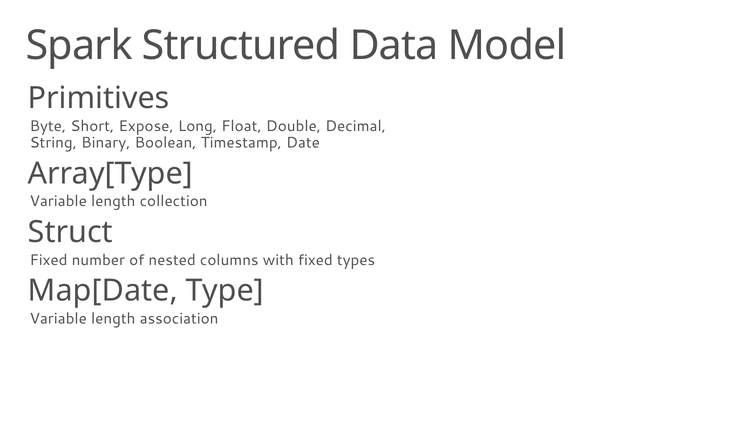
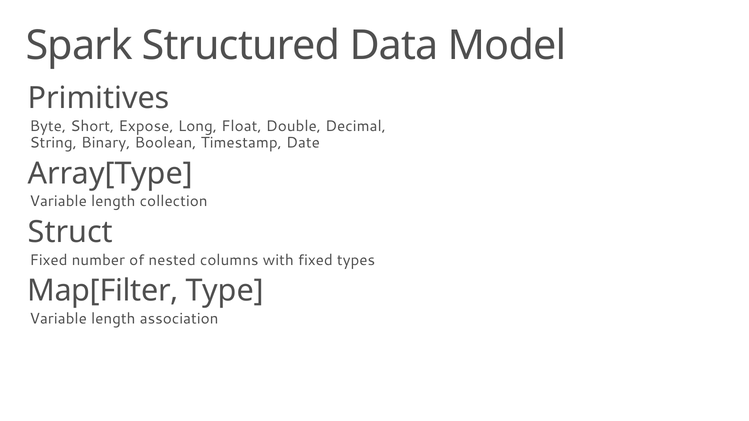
Map[Date: Map[Date -> Map[Filter (103, 291)
